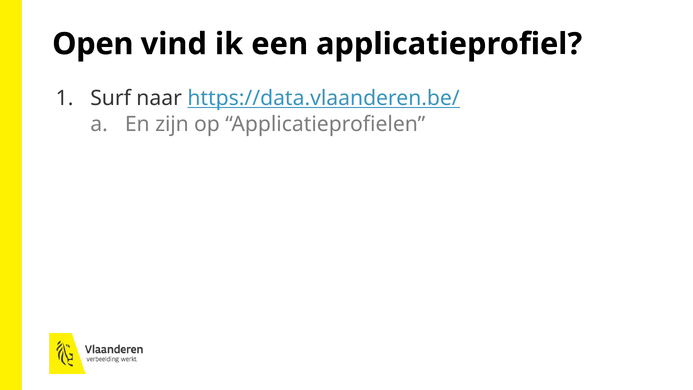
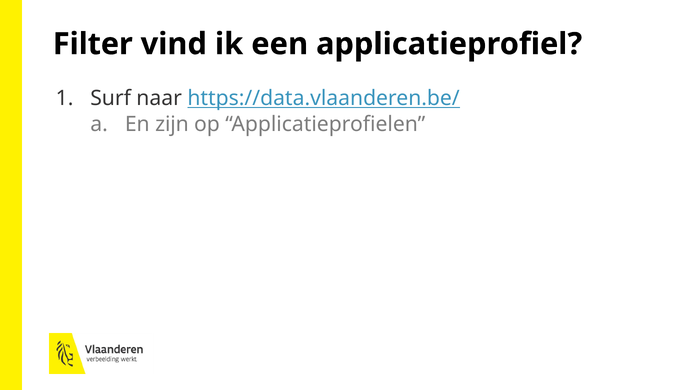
Open: Open -> Filter (93, 44)
